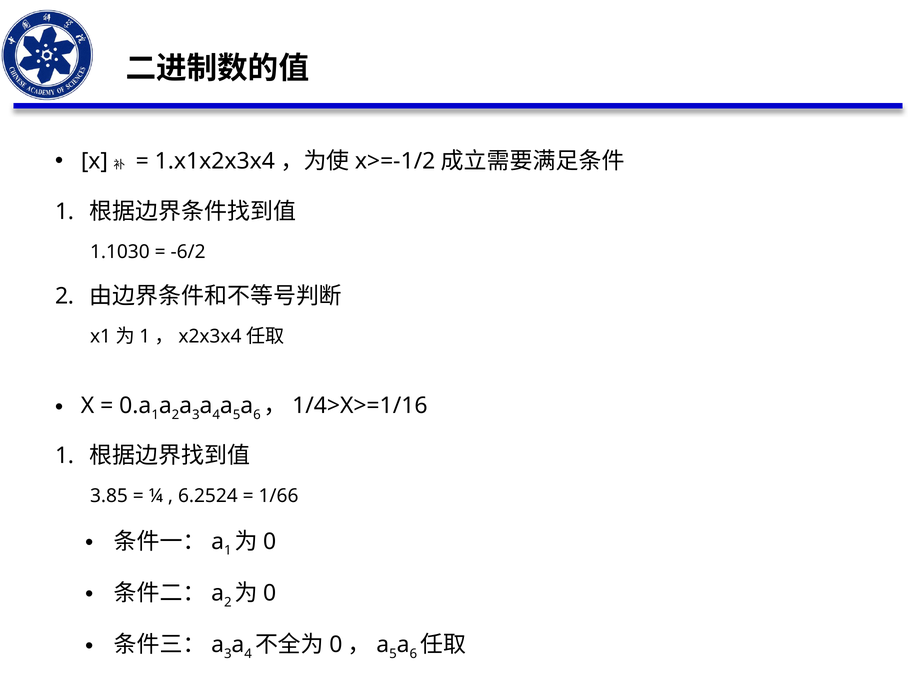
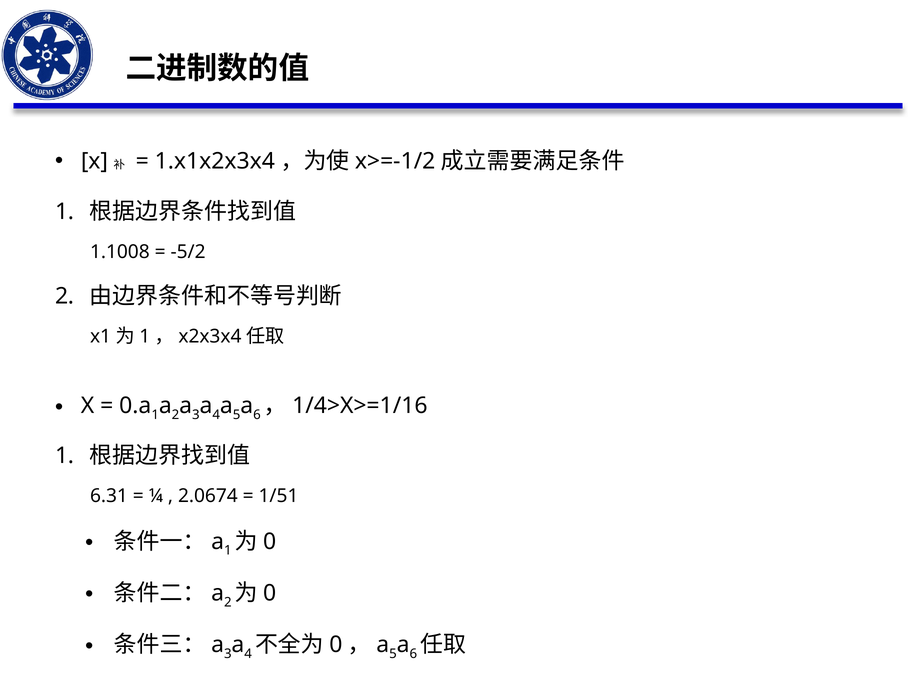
1.1030: 1.1030 -> 1.1008 (120, 252)
-6/2: -6/2 -> -5/2 (188, 252)
3.85: 3.85 -> 6.31 (109, 495)
6.2524: 6.2524 -> 2.0674 (208, 495)
1/66: 1/66 -> 1/51 (279, 495)
